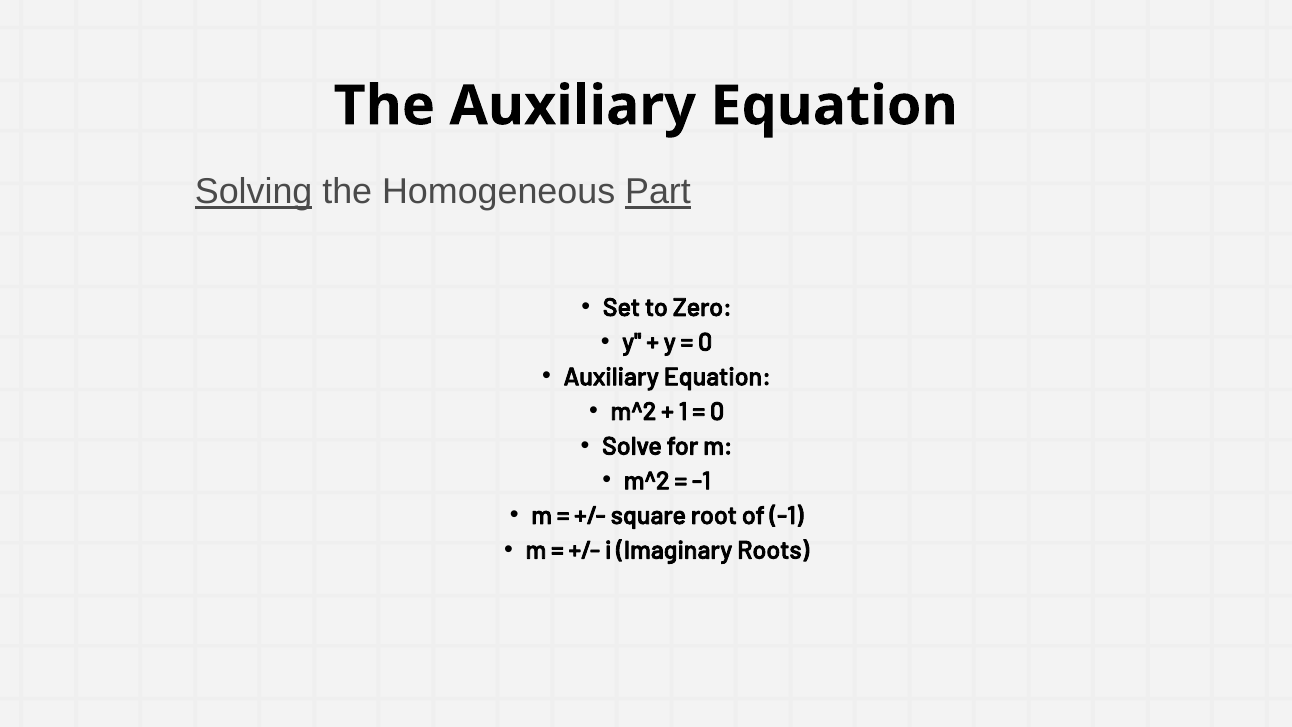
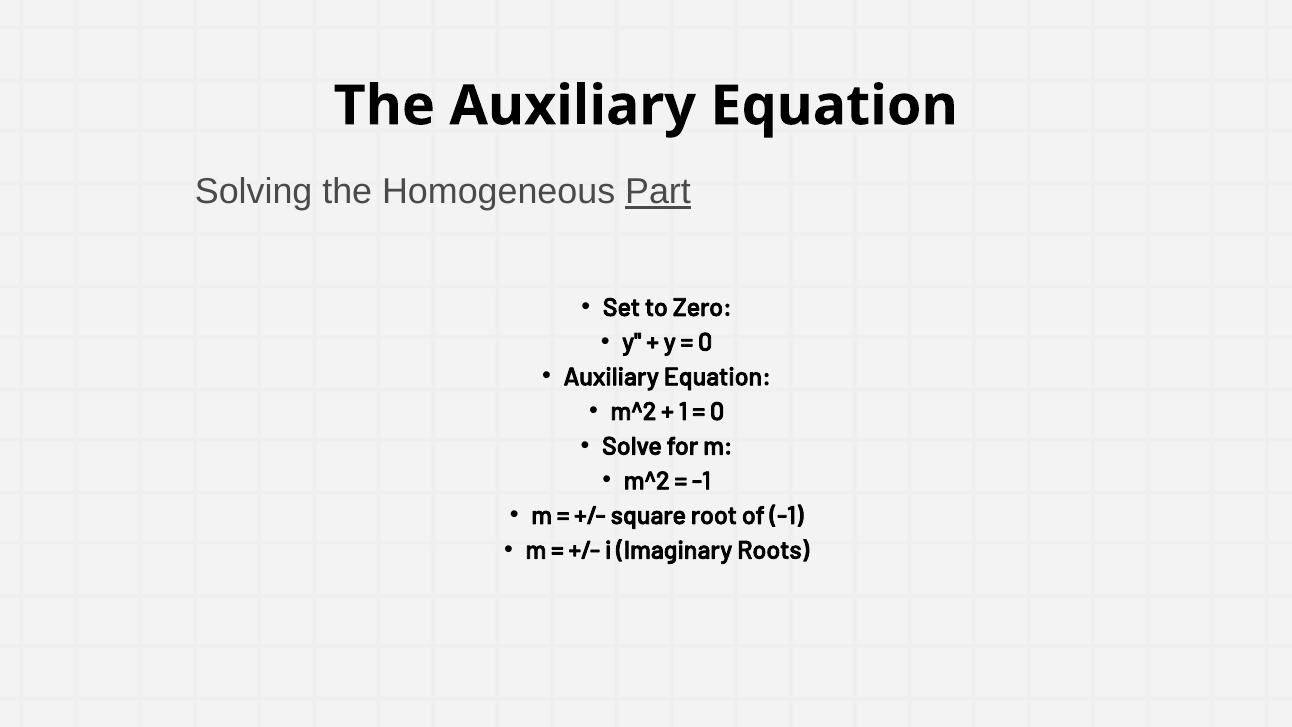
Solving underline: present -> none (254, 192)
